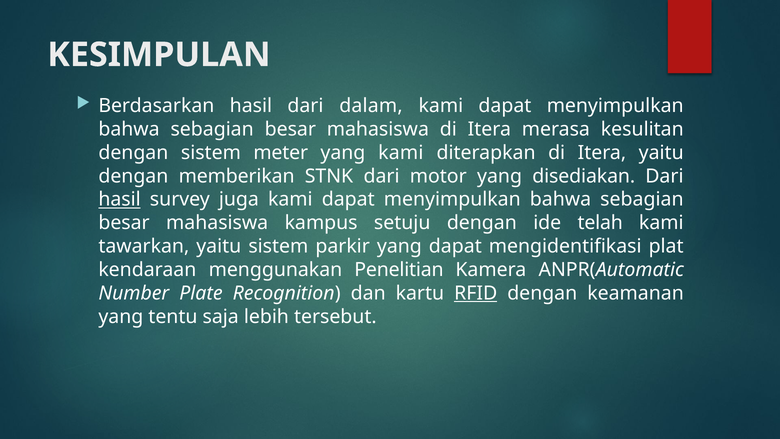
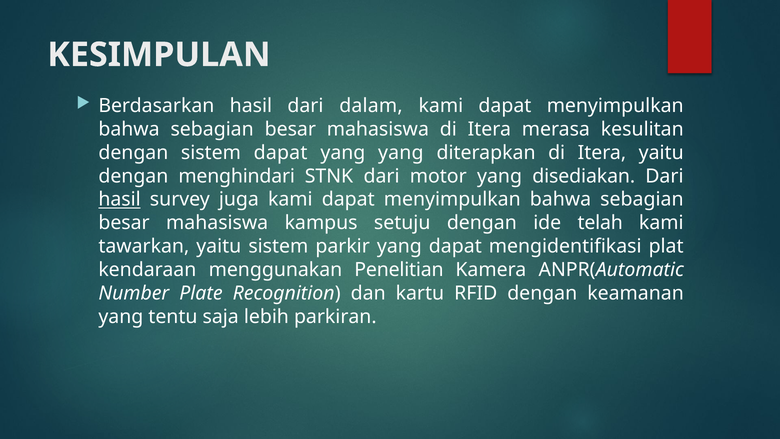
sistem meter: meter -> dapat (281, 153)
yang kami: kami -> yang (401, 153)
memberikan: memberikan -> menghindari (237, 176)
RFID underline: present -> none (476, 293)
tersebut: tersebut -> parkiran (335, 316)
